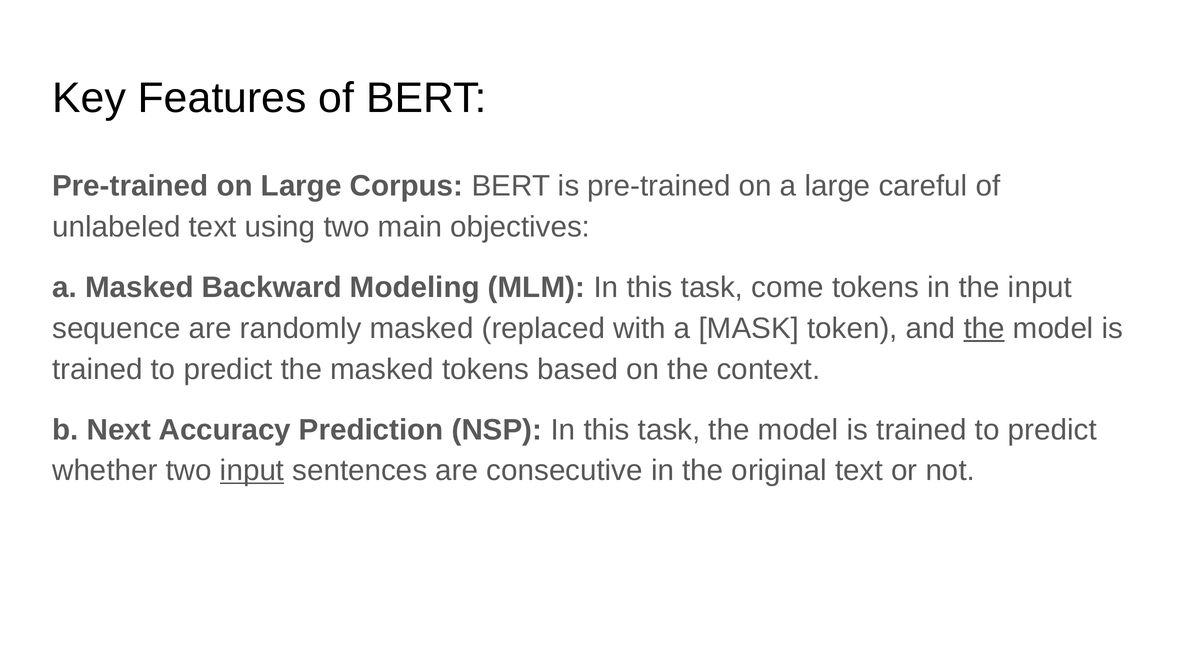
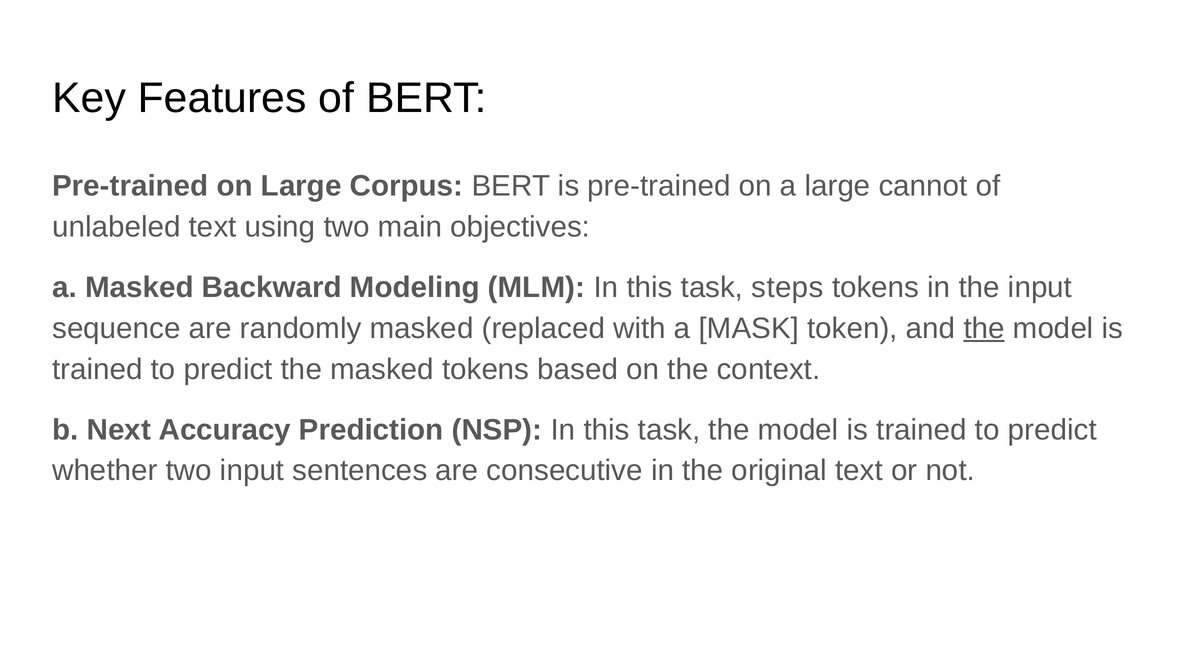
careful: careful -> cannot (923, 186)
come: come -> steps (787, 288)
input underline: present -> none (252, 471)
